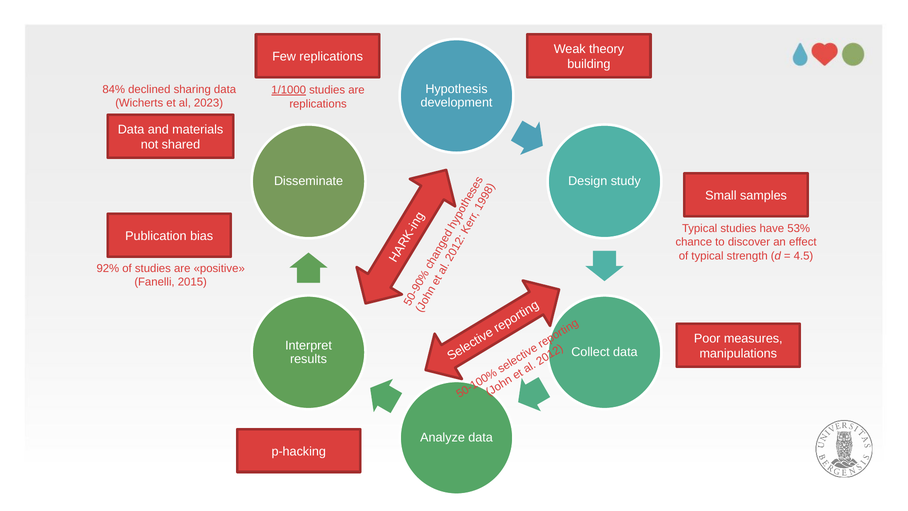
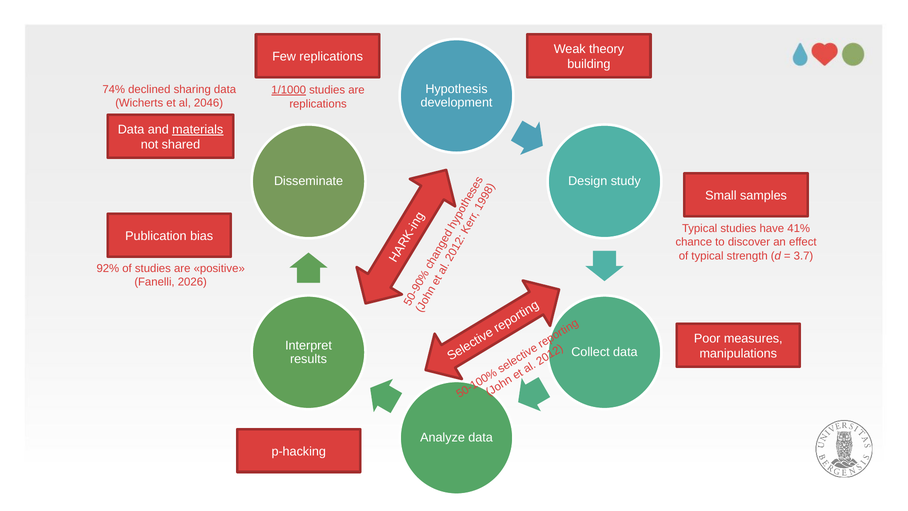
84%: 84% -> 74% (114, 89)
2023: 2023 -> 2046 (209, 103)
materials underline: none -> present (198, 130)
53%: 53% -> 41% (799, 228)
4.5: 4.5 -> 3.7 (803, 256)
2015: 2015 -> 2026 (192, 282)
